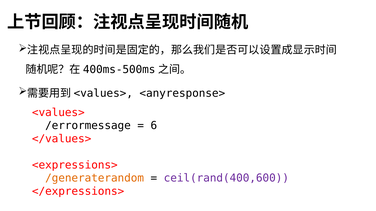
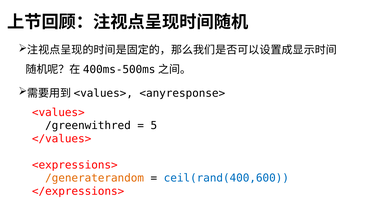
/errormessage: /errormessage -> /greenwithred (88, 126)
6: 6 -> 5 (154, 126)
ceil(rand(400,600 colour: purple -> blue (226, 179)
